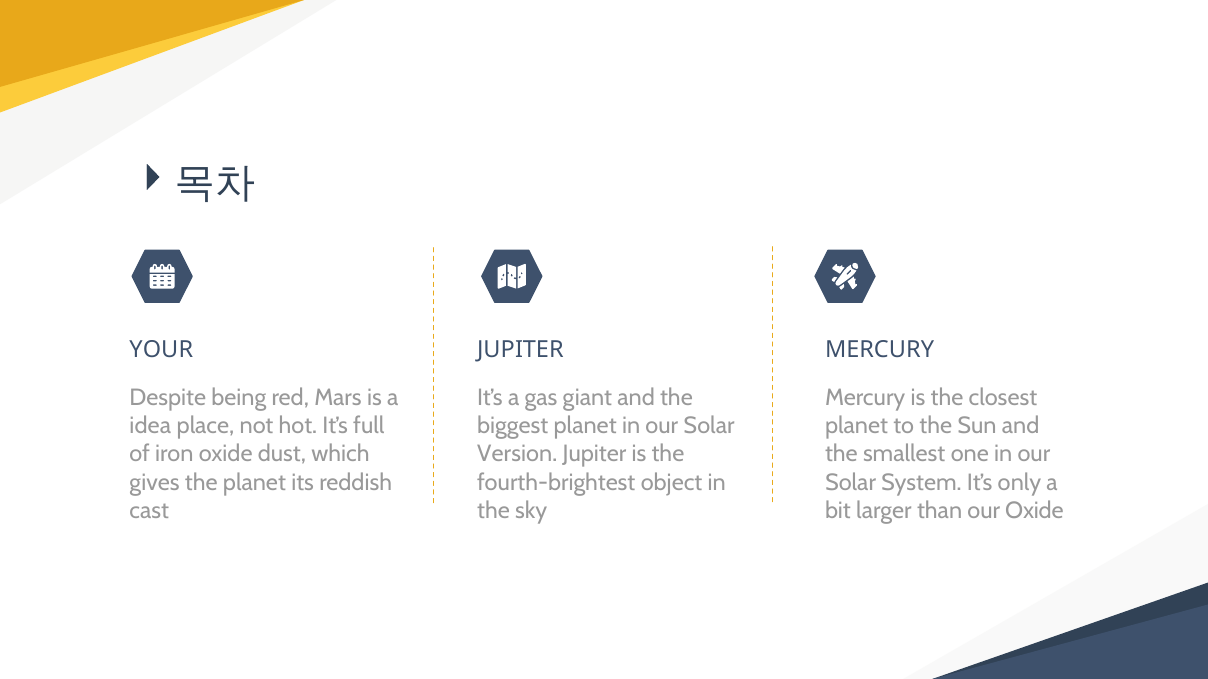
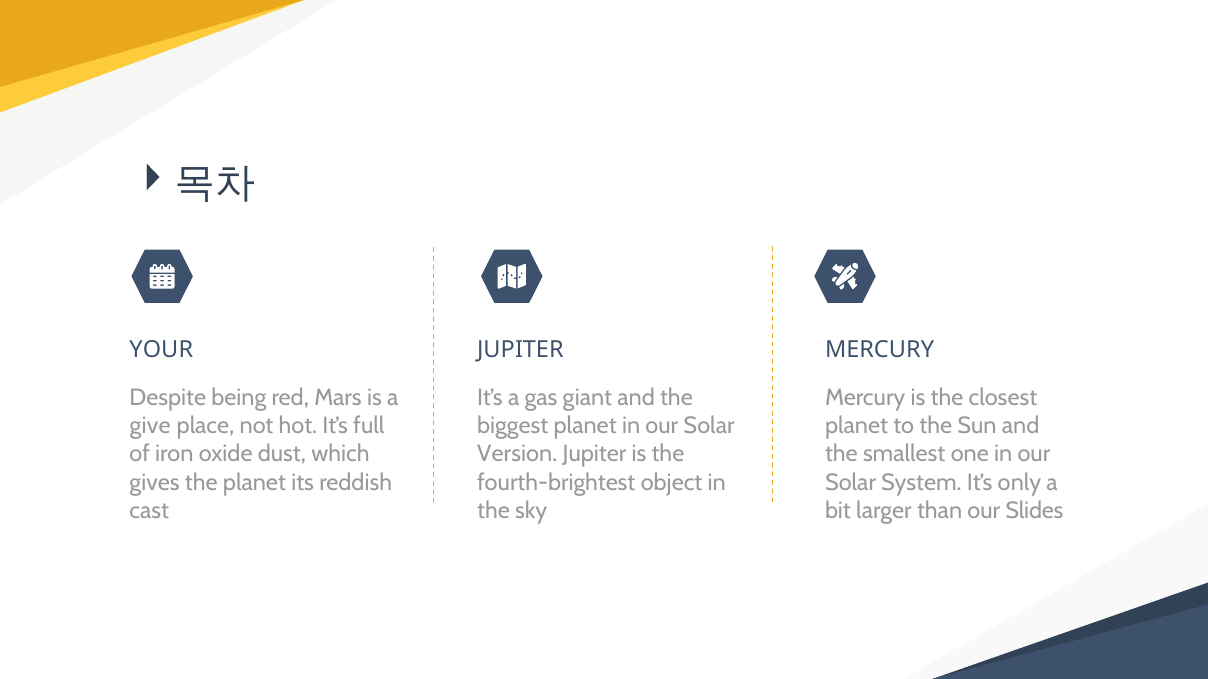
idea: idea -> give (150, 426)
our Oxide: Oxide -> Slides (1034, 511)
